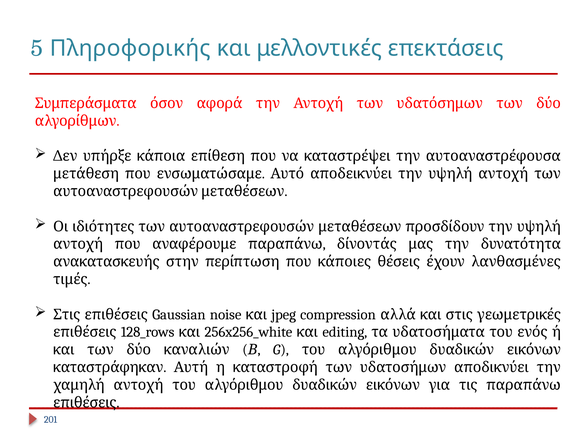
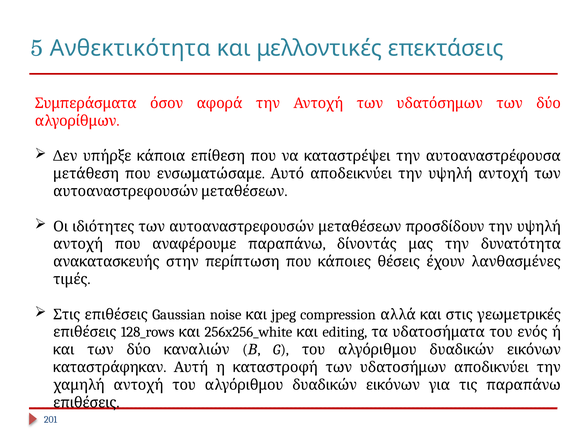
Πληροφορικής: Πληροφορικής -> Ανθεκτικότητα (130, 48)
